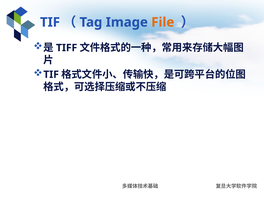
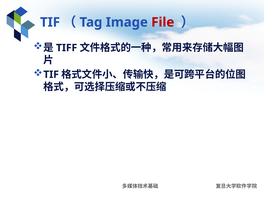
File colour: orange -> red (163, 22)
